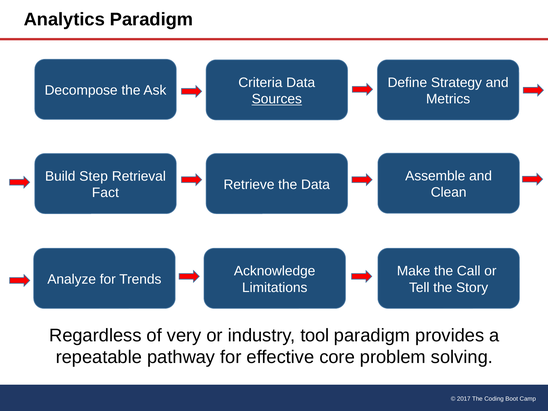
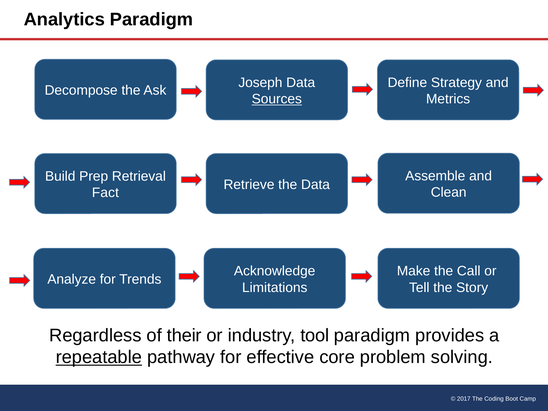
Criteria: Criteria -> Joseph (260, 83)
Step: Step -> Prep (94, 176)
very: very -> their (184, 335)
repeatable underline: none -> present (99, 357)
